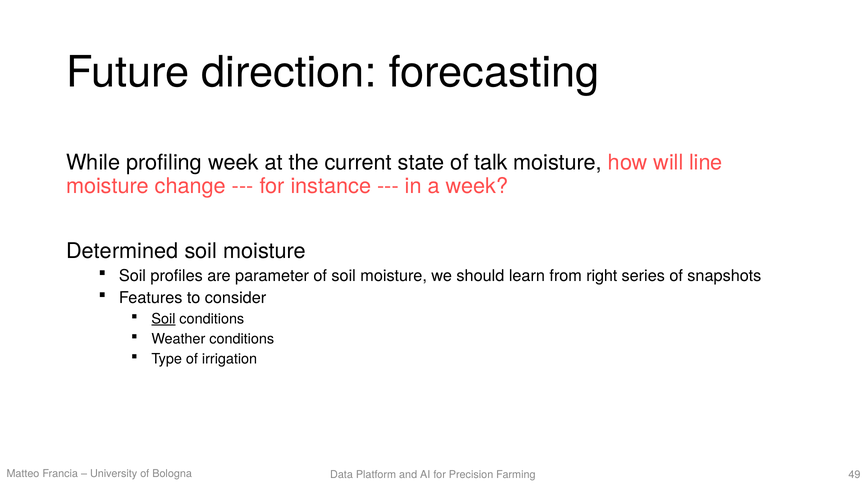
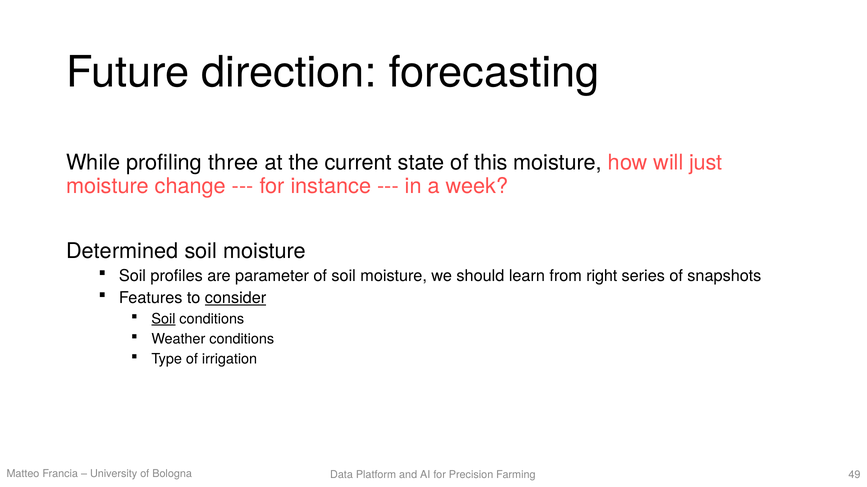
profiling week: week -> three (233, 163)
talk: talk -> this (491, 163)
line: line -> just (706, 163)
consider underline: none -> present (236, 298)
